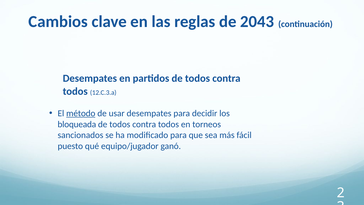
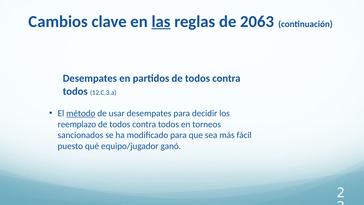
las underline: none -> present (161, 22)
2043: 2043 -> 2063 (257, 22)
bloqueada: bloqueada -> reemplazo (77, 124)
